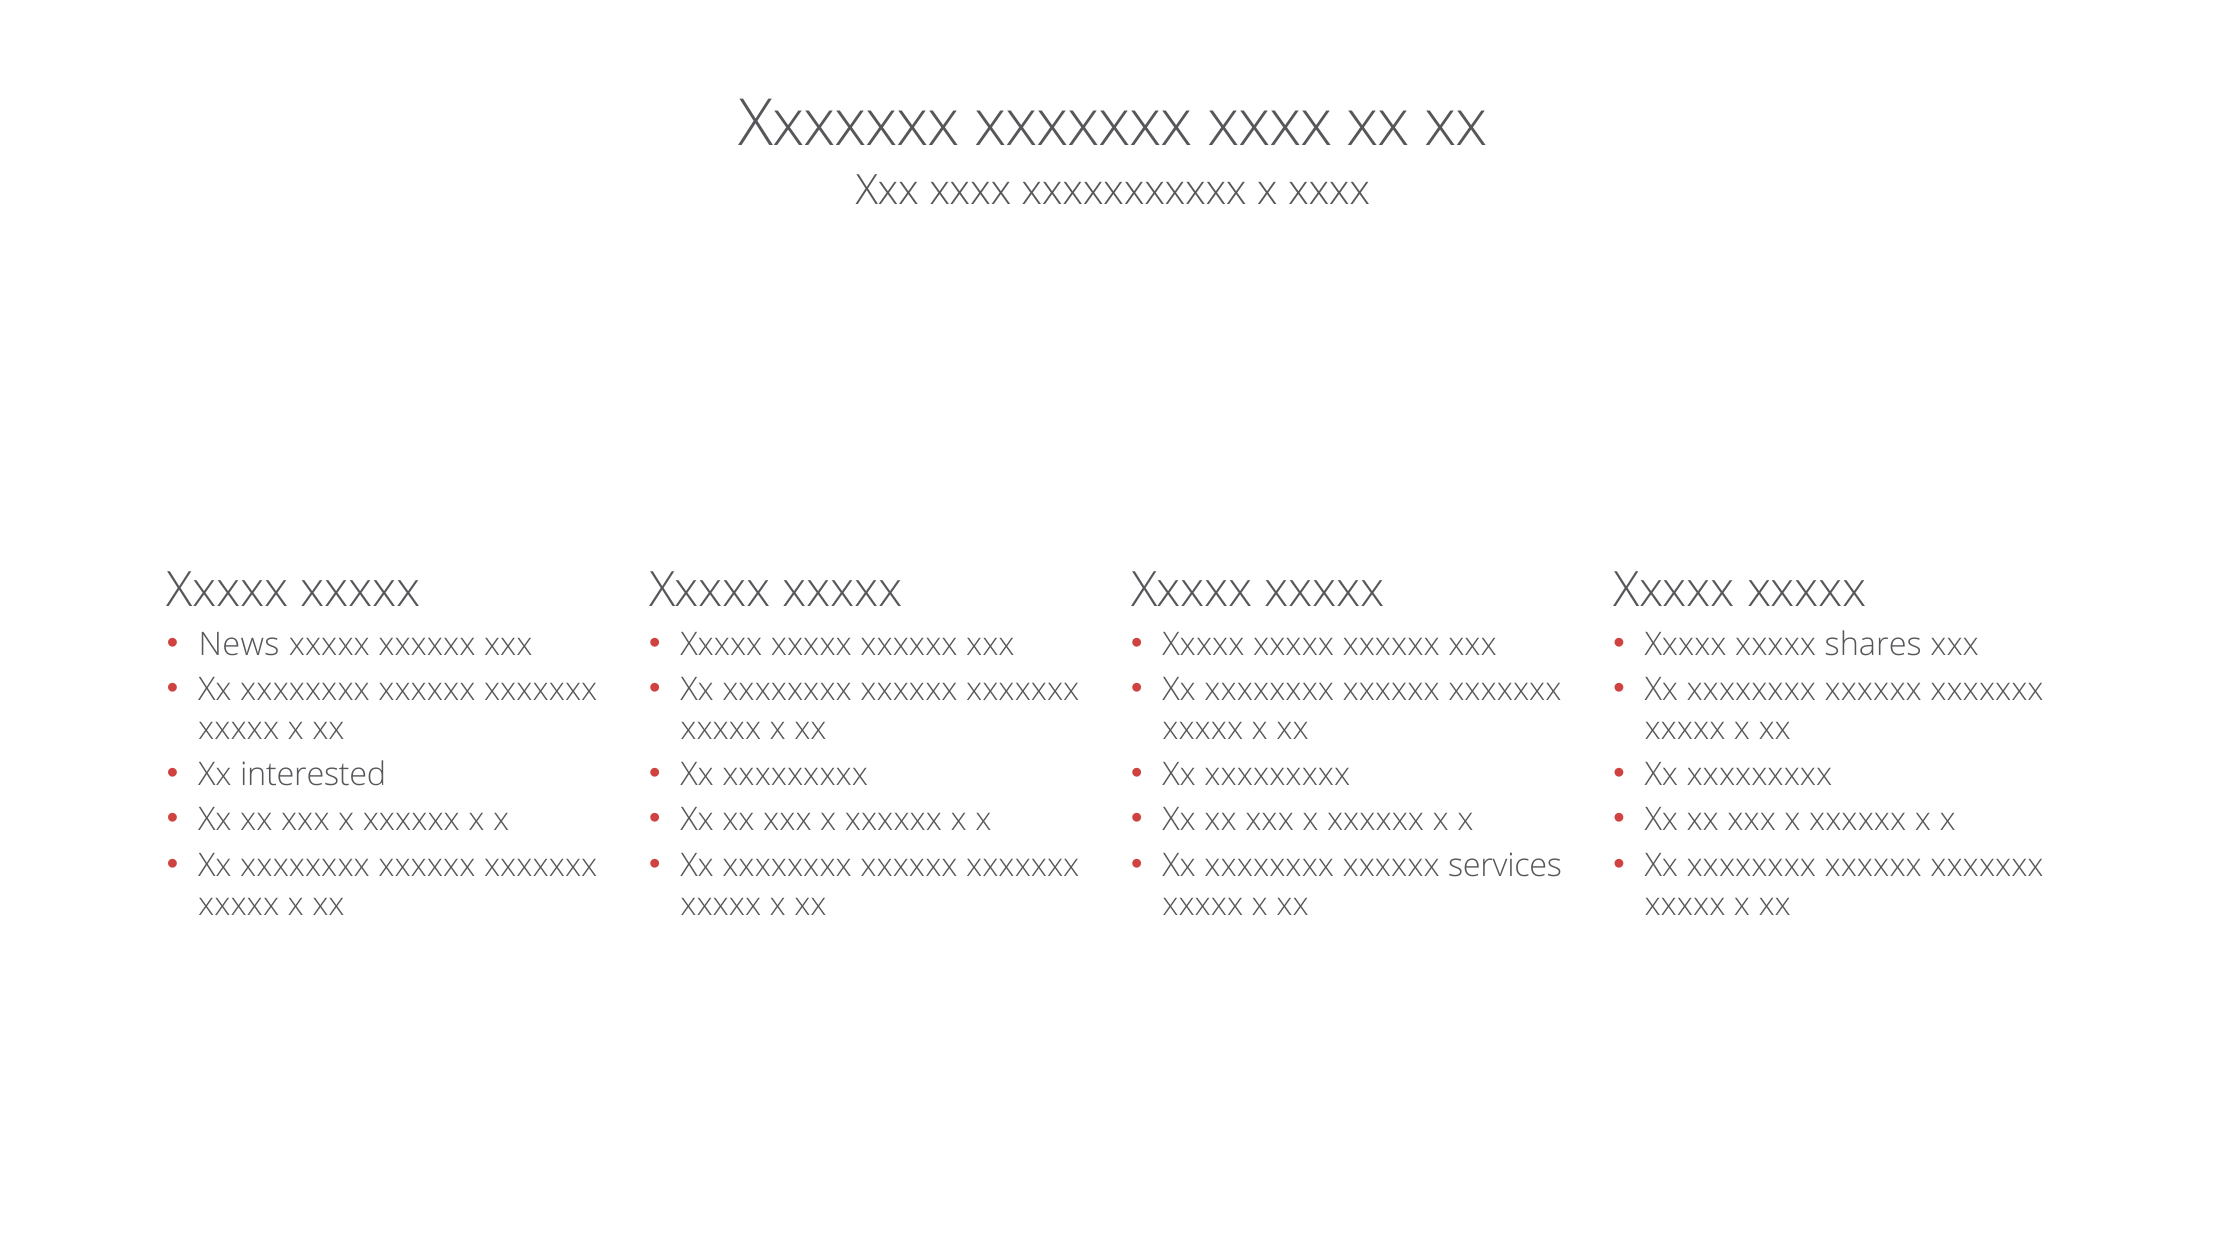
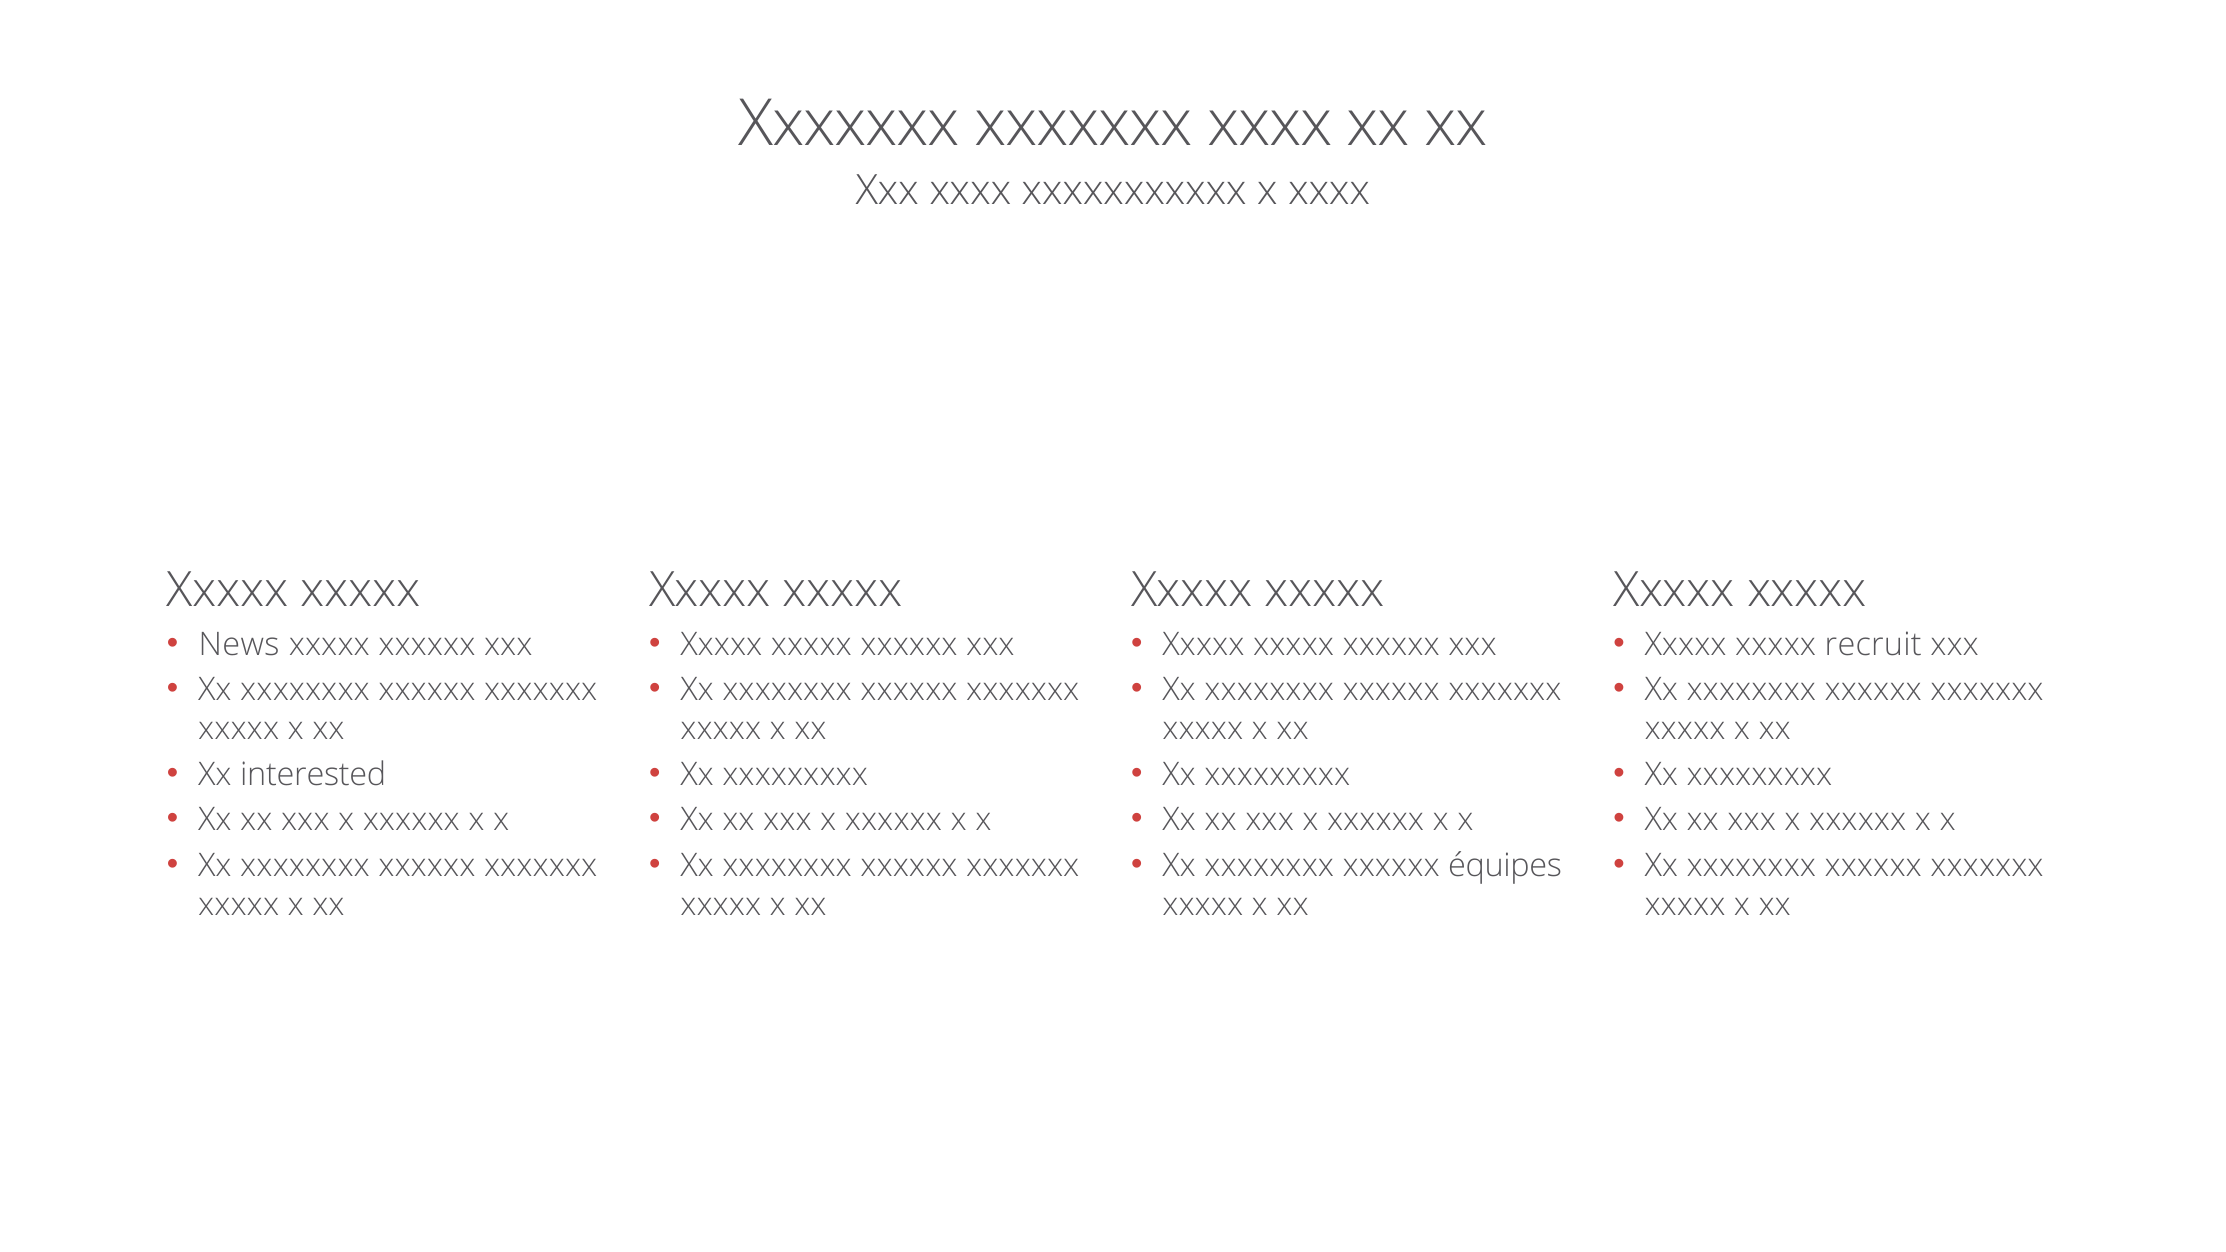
shares: shares -> recruit (1873, 645)
services: services -> équipes (1505, 865)
